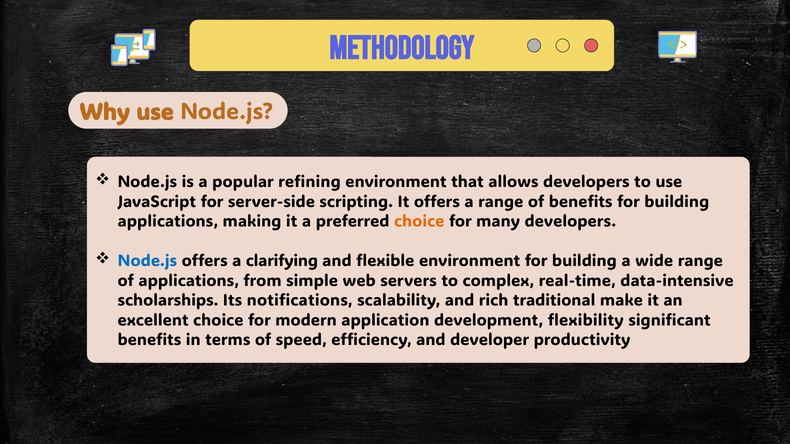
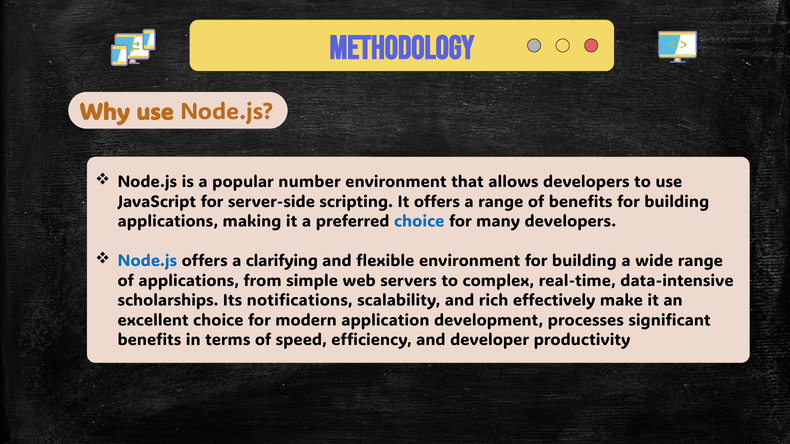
refining: refining -> number (309, 182)
choice colour: orange -> blue (419, 222)
traditional: traditional -> effectively (554, 301)
flexibility: flexibility -> processes (586, 321)
